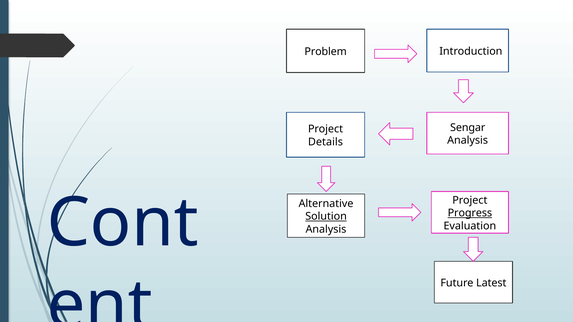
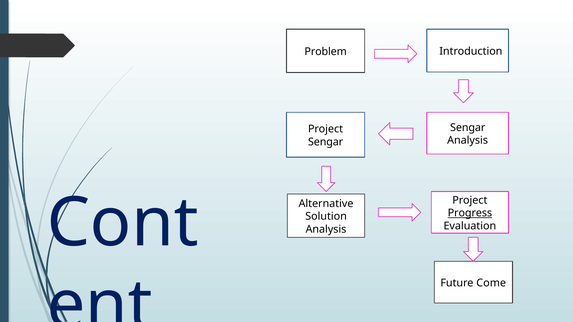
Details: Details -> Sengar (326, 142)
Solution underline: present -> none (326, 217)
Latest: Latest -> Come (491, 283)
